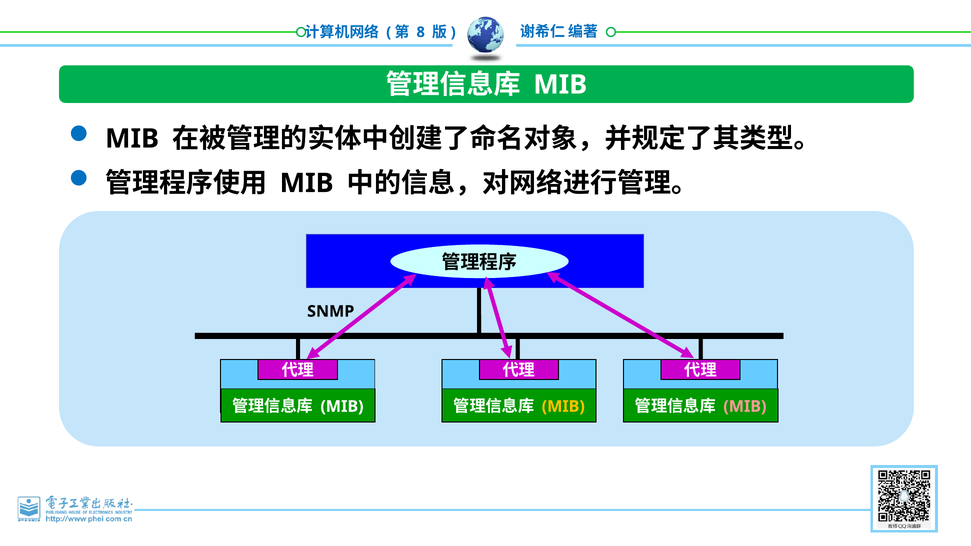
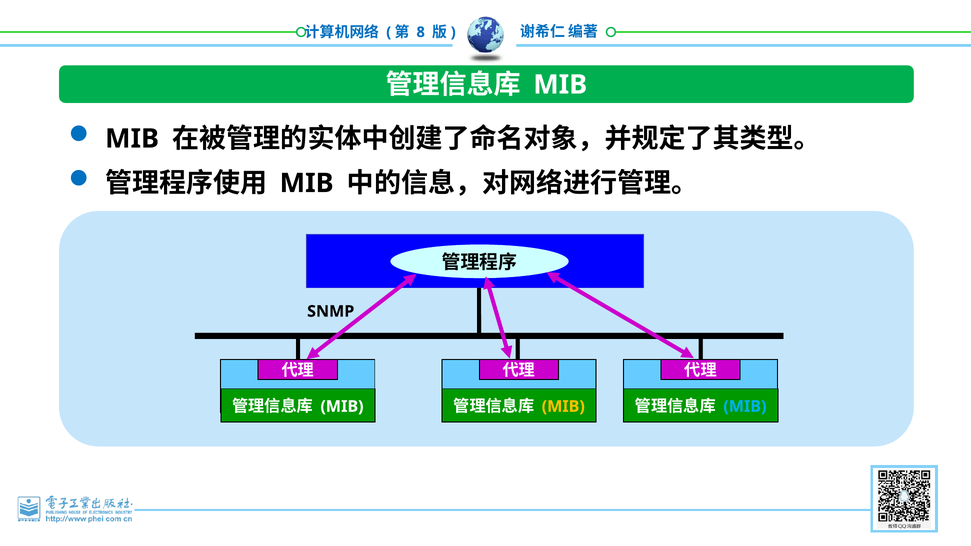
MIB colour: pink -> light blue (745, 407)
